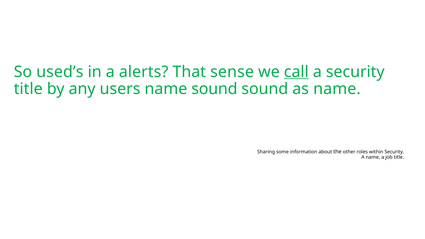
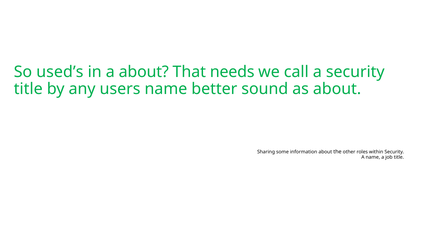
a alerts: alerts -> about (144, 72)
sense: sense -> needs (232, 72)
call underline: present -> none (296, 72)
name sound: sound -> better (214, 89)
as name: name -> about (337, 89)
